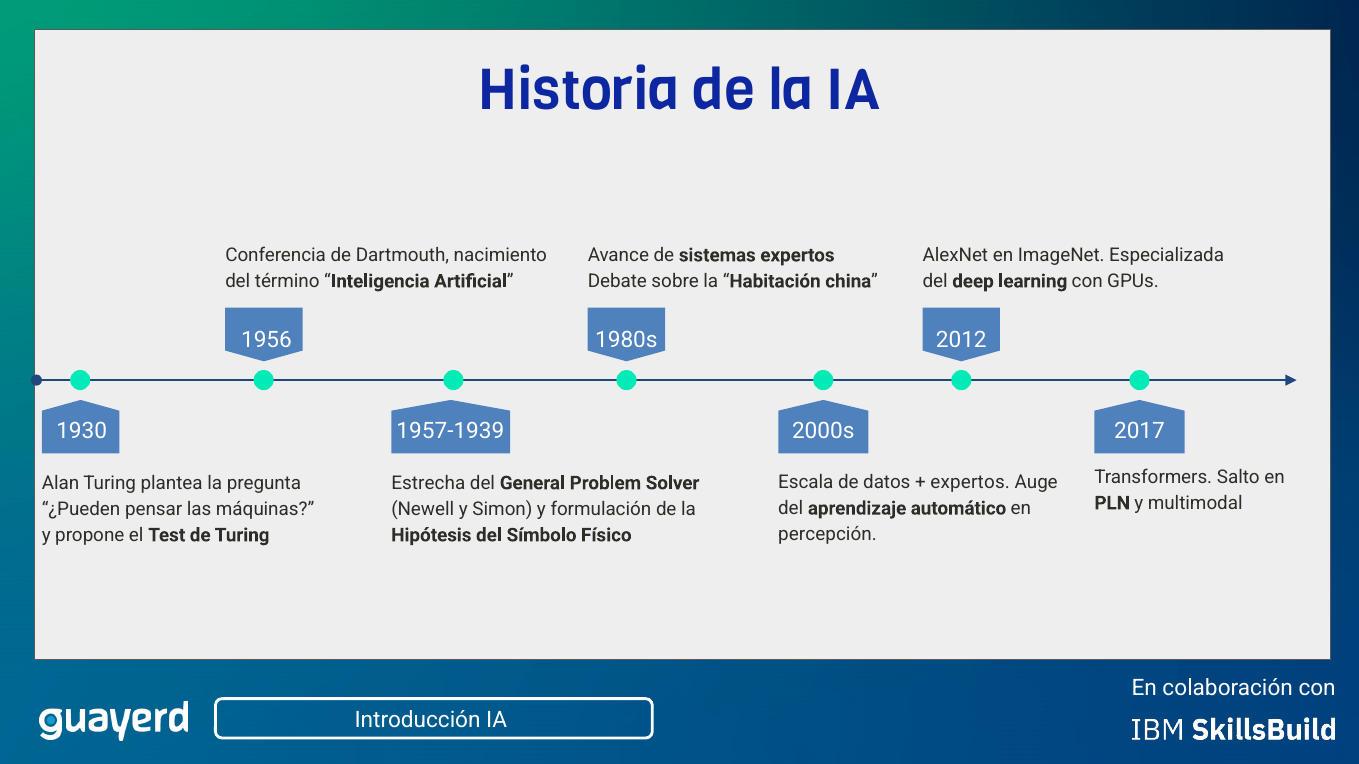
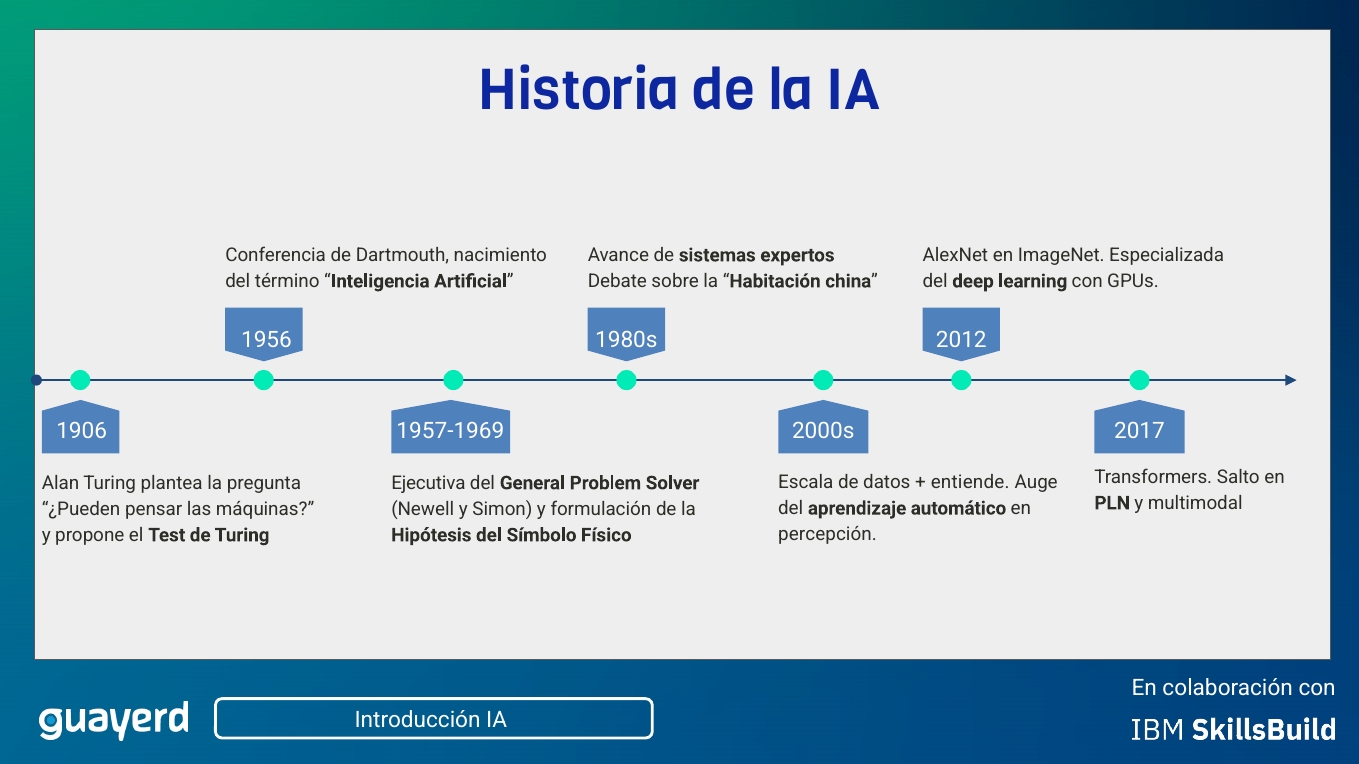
1930: 1930 -> 1906 (82, 432)
1957-1939: 1957-1939 -> 1957-1969 (450, 432)
expertos: expertos -> entiende (970, 483)
Estrecha: Estrecha -> Ejecutiva (428, 483)
